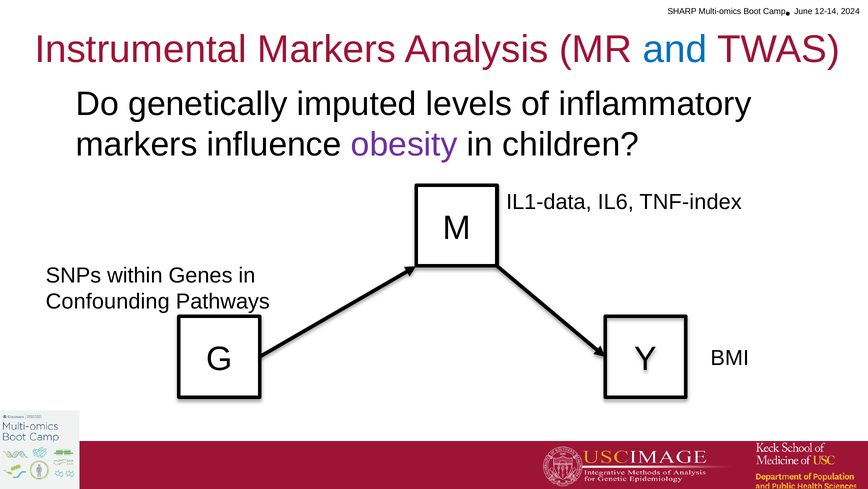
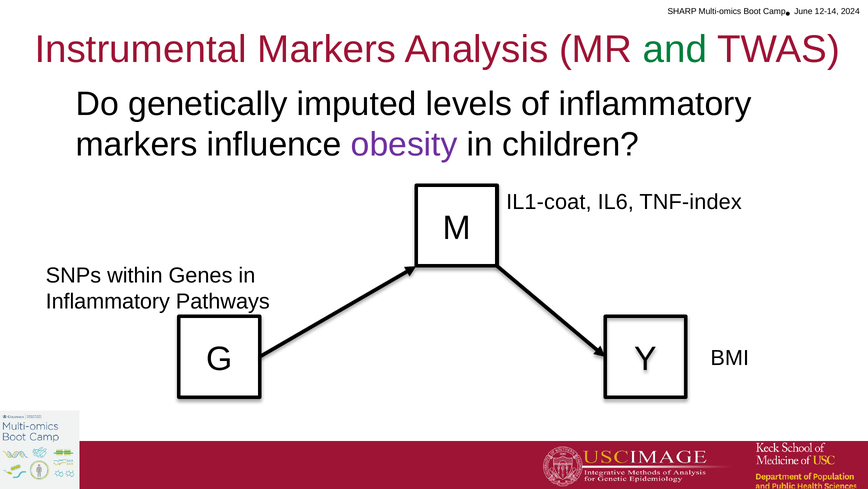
and colour: blue -> green (675, 50)
IL1-data: IL1-data -> IL1-coat (549, 202)
Confounding: Confounding -> Inflammatory (108, 301)
